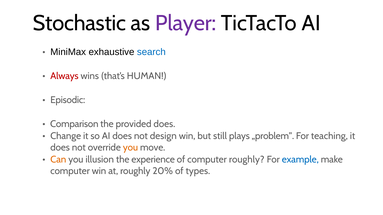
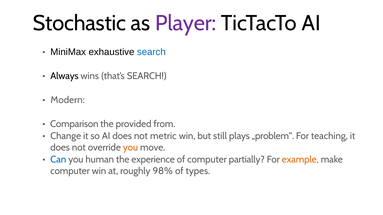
Always colour: red -> black (64, 76)
that’s HUMAN: HUMAN -> SEARCH (147, 76)
Episodic: Episodic -> Modern (68, 100)
provided does: does -> from (164, 124)
design: design -> metric (163, 136)
Can colour: orange -> blue (58, 160)
illusion: illusion -> human (100, 160)
computer roughly: roughly -> partially (247, 160)
example colour: blue -> orange (300, 160)
20%: 20% -> 98% (163, 171)
